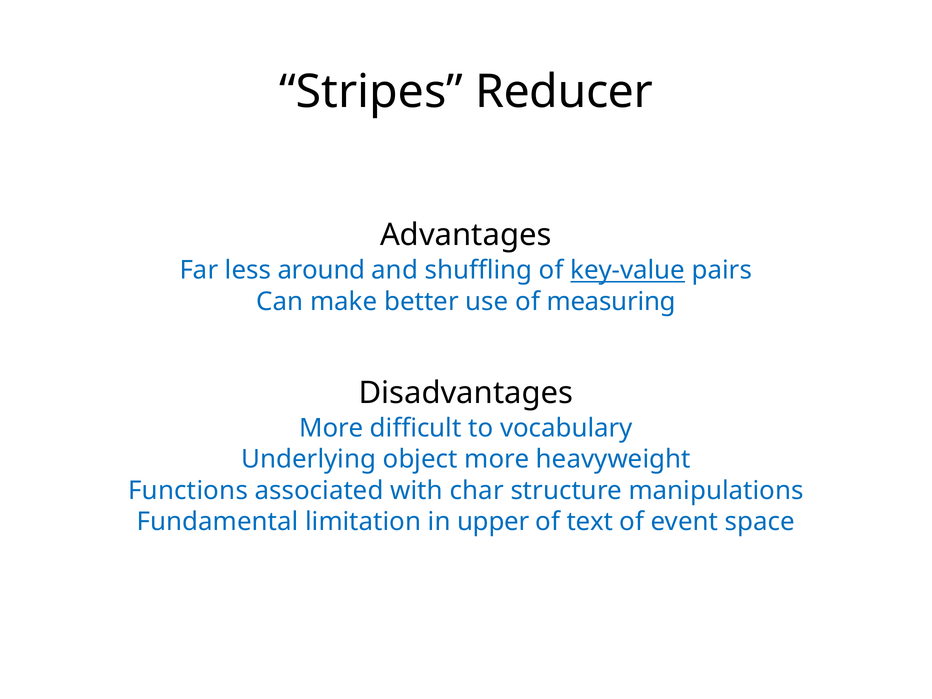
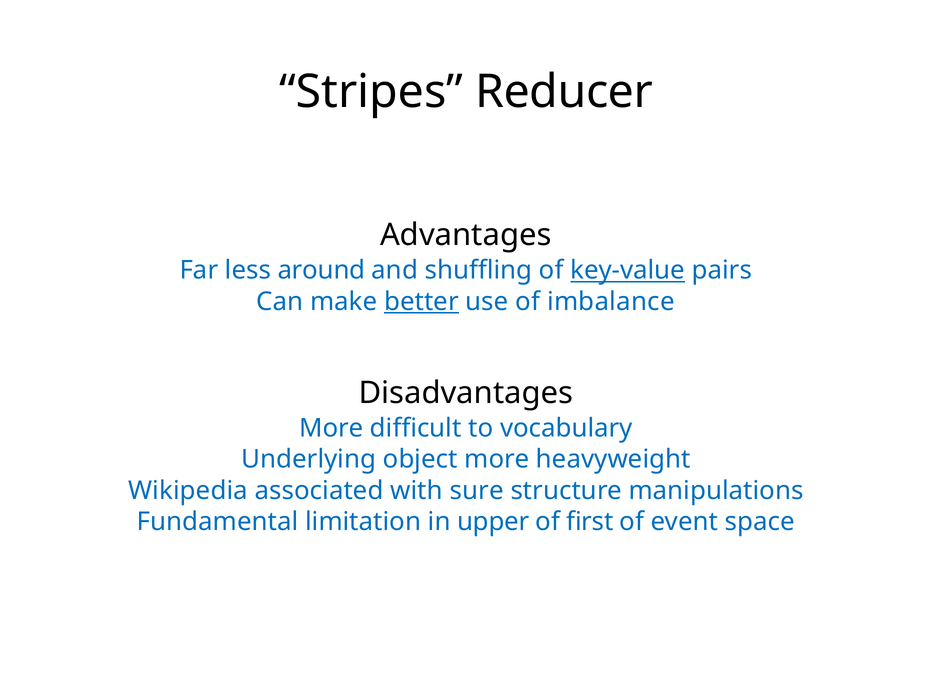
better underline: none -> present (421, 302)
measuring: measuring -> imbalance (611, 302)
Functions: Functions -> Wikipedia (188, 490)
char: char -> sure (477, 490)
text: text -> first (590, 522)
